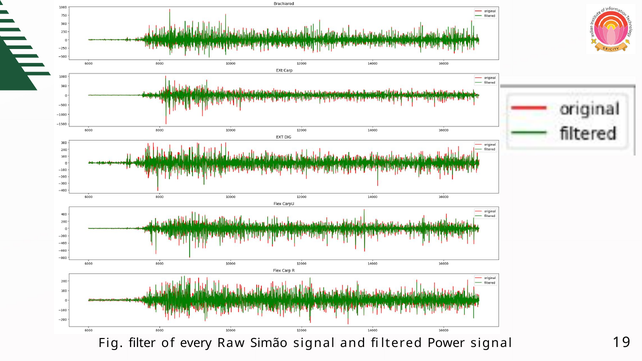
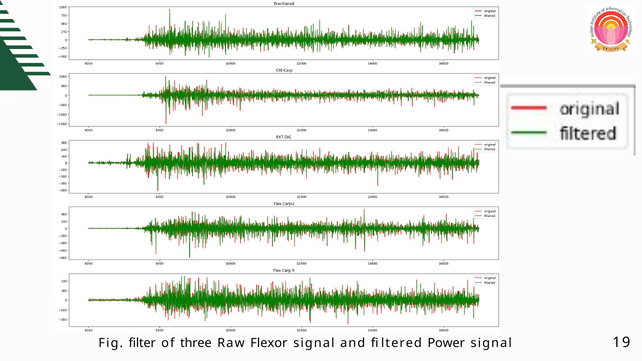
every: every -> three (196, 343)
Simão: Simão -> Flexor (269, 343)
